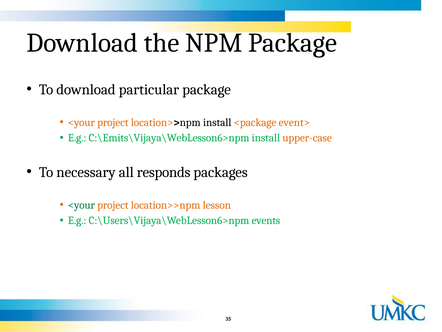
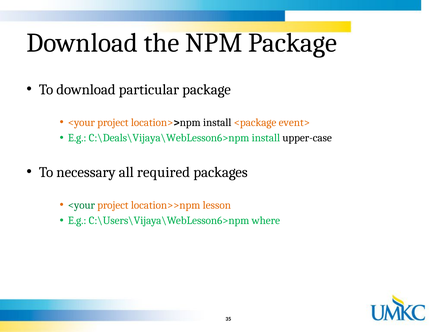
C:\Emits\Vijaya\WebLesson6>npm: C:\Emits\Vijaya\WebLesson6>npm -> C:\Deals\Vijaya\WebLesson6>npm (169, 138)
upper-case colour: orange -> black (307, 138)
responds: responds -> required (164, 172)
events: events -> where (266, 220)
